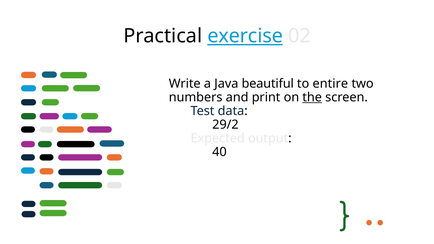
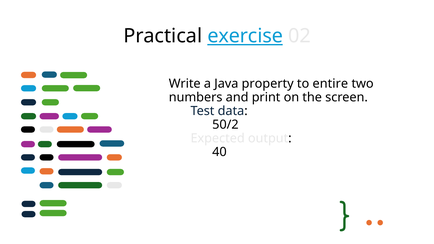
beautiful: beautiful -> property (268, 84)
the underline: present -> none (312, 97)
29/2: 29/2 -> 50/2 (225, 125)
